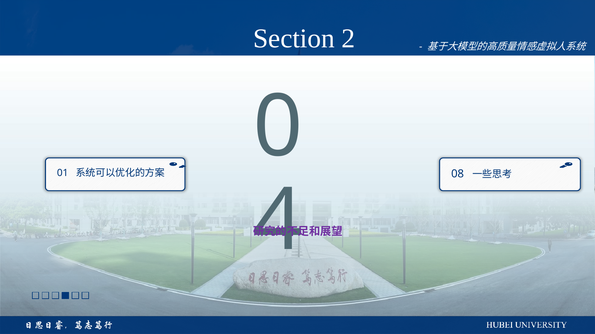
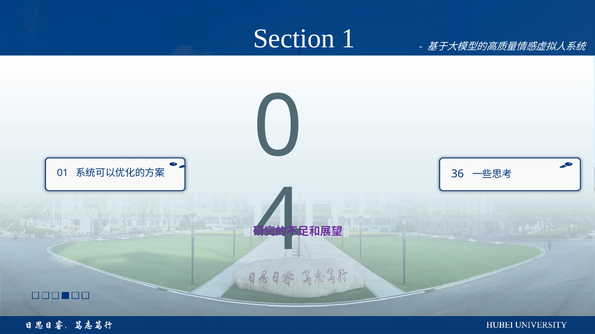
2: 2 -> 1 (348, 39)
08: 08 -> 36 (458, 174)
